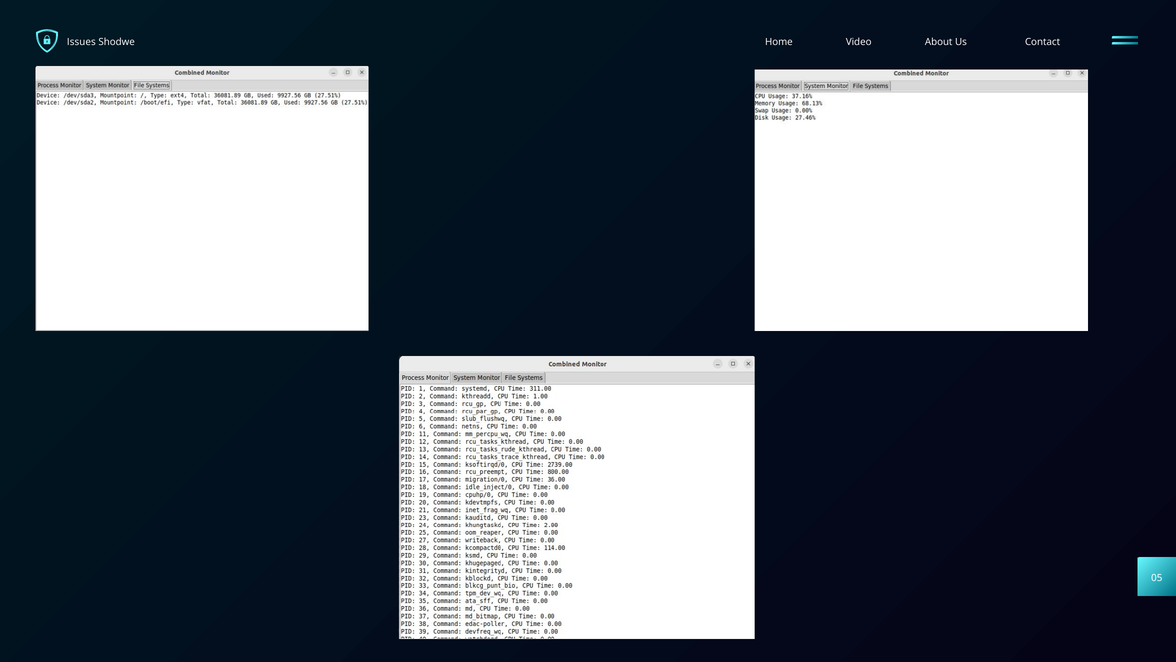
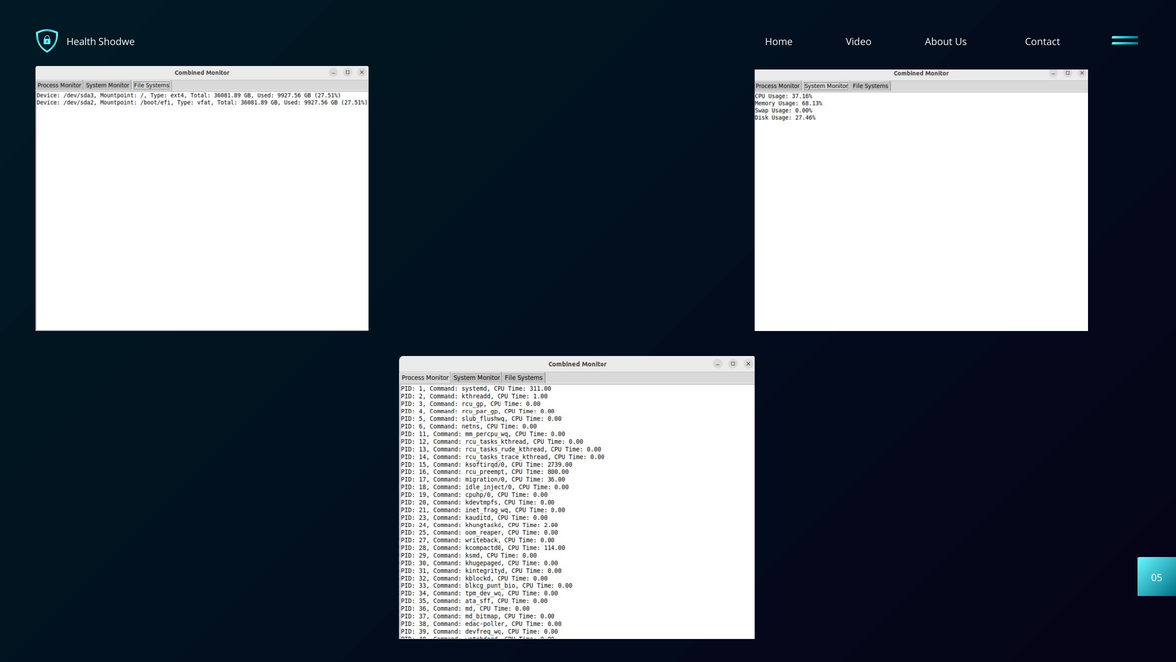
Issues: Issues -> Health (81, 42)
